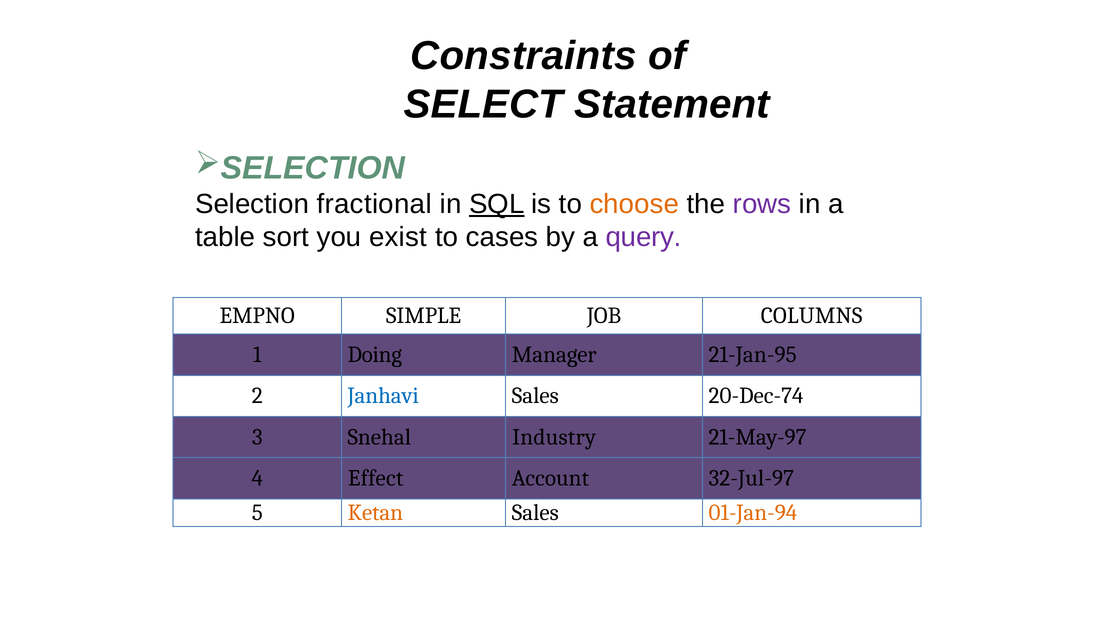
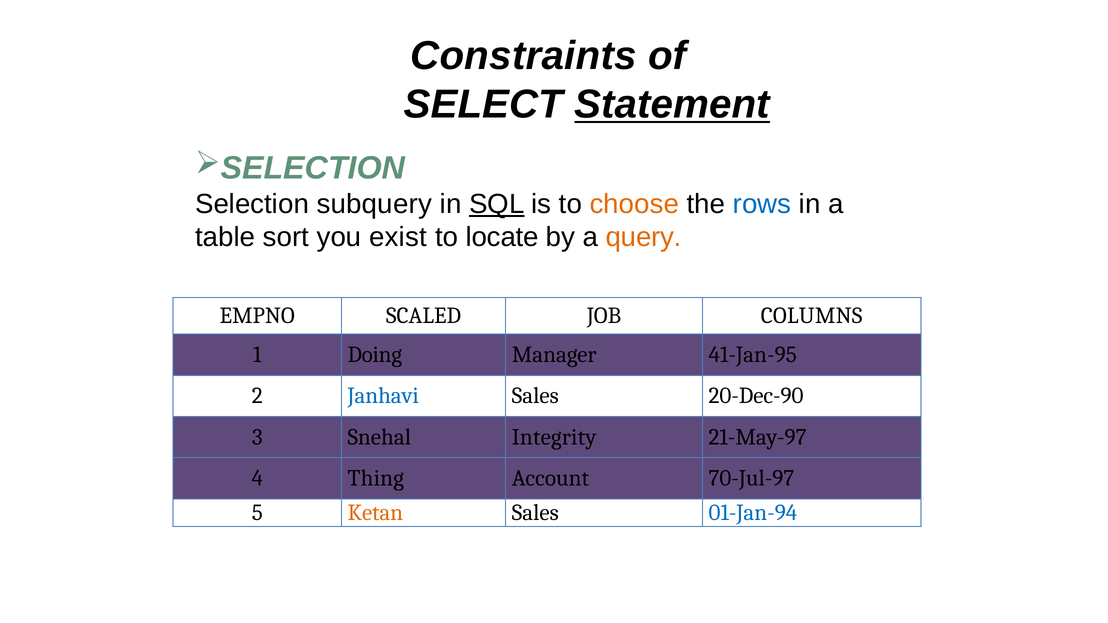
Statement underline: none -> present (672, 105)
fractional: fractional -> subquery (374, 204)
rows colour: purple -> blue (762, 204)
cases: cases -> locate (502, 237)
query colour: purple -> orange (644, 237)
SIMPLE: SIMPLE -> SCALED (423, 316)
21-Jan-95: 21-Jan-95 -> 41-Jan-95 (753, 355)
20-Dec-74: 20-Dec-74 -> 20-Dec-90 (756, 396)
Industry: Industry -> Integrity (554, 437)
Effect: Effect -> Thing (376, 478)
32-Jul-97: 32-Jul-97 -> 70-Jul-97 (751, 478)
01-Jan-94 colour: orange -> blue (753, 513)
